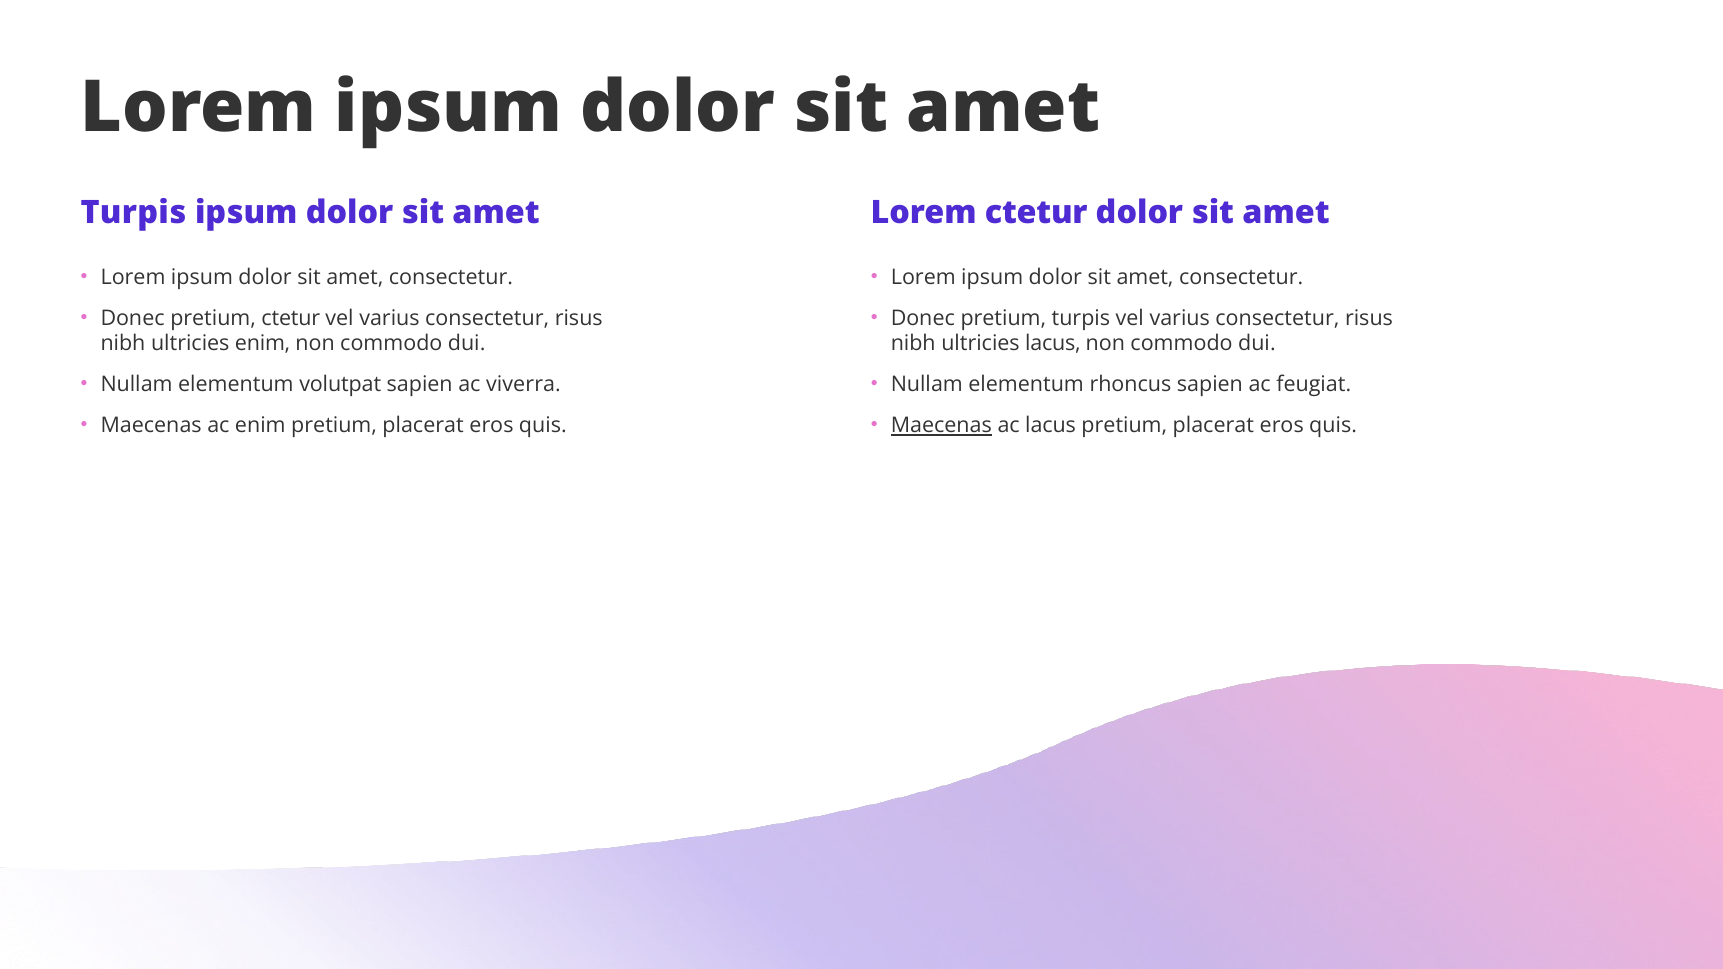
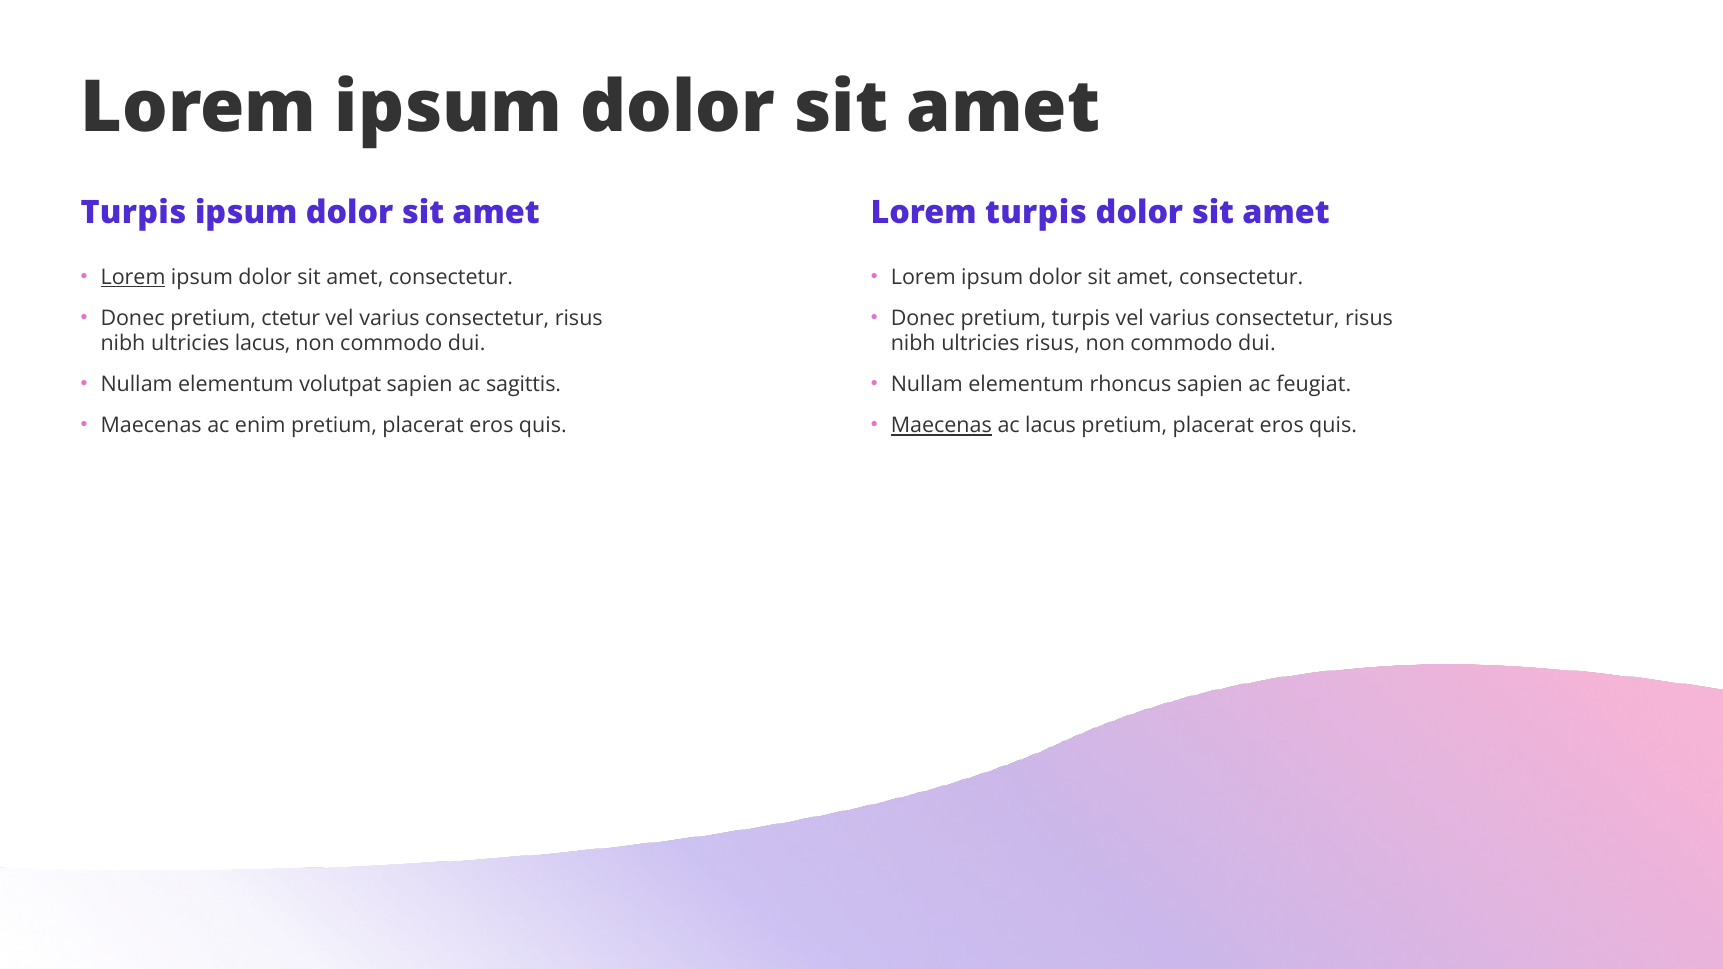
Lorem ctetur: ctetur -> turpis (1036, 213)
Lorem underline: none -> present (133, 277)
ultricies enim: enim -> lacus (263, 344)
ultricies lacus: lacus -> risus (1053, 344)
viverra: viverra -> sagittis (524, 385)
